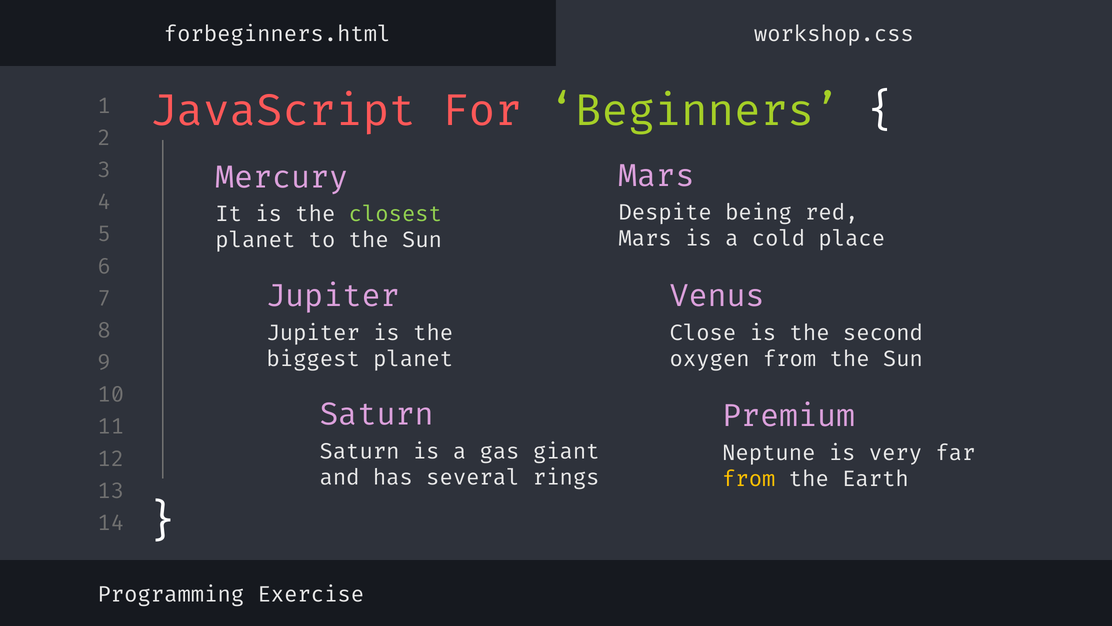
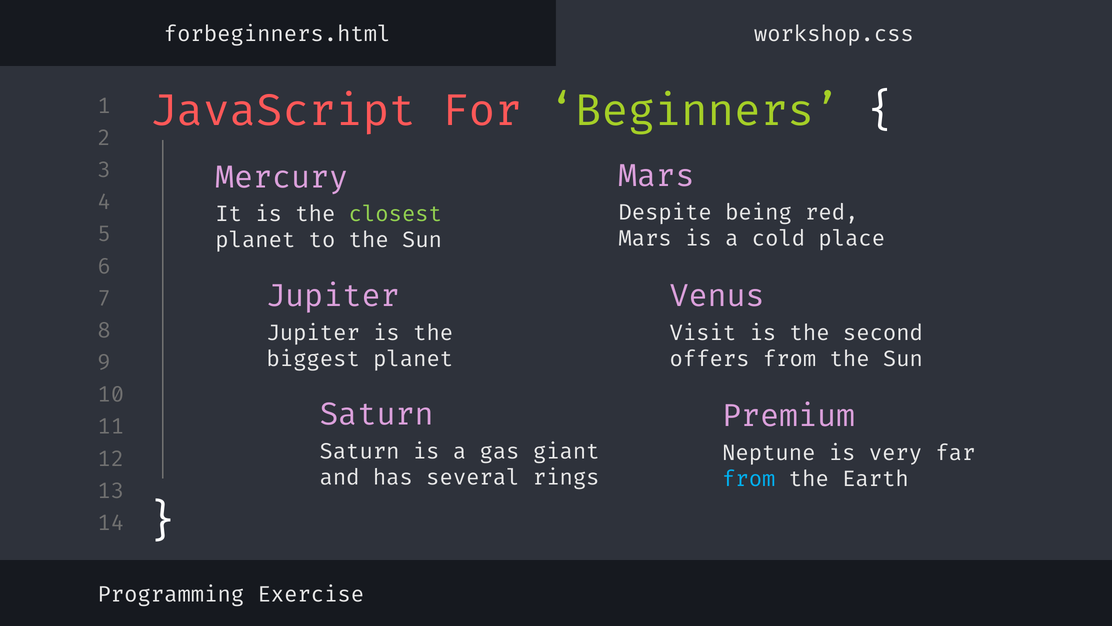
Close: Close -> Visit (703, 333)
oxygen: oxygen -> offers (710, 359)
from colour: yellow -> light blue (749, 479)
